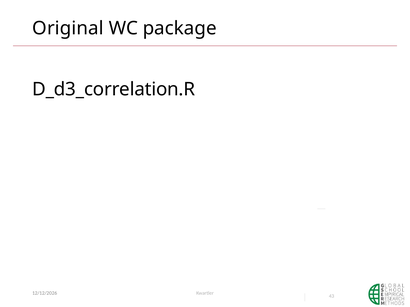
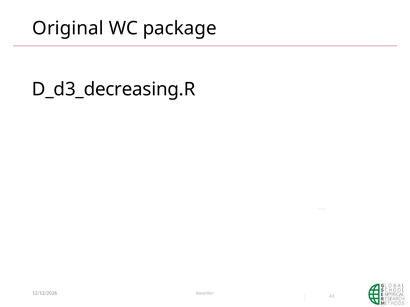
D_d3_correlation.R: D_d3_correlation.R -> D_d3_decreasing.R (114, 89)
